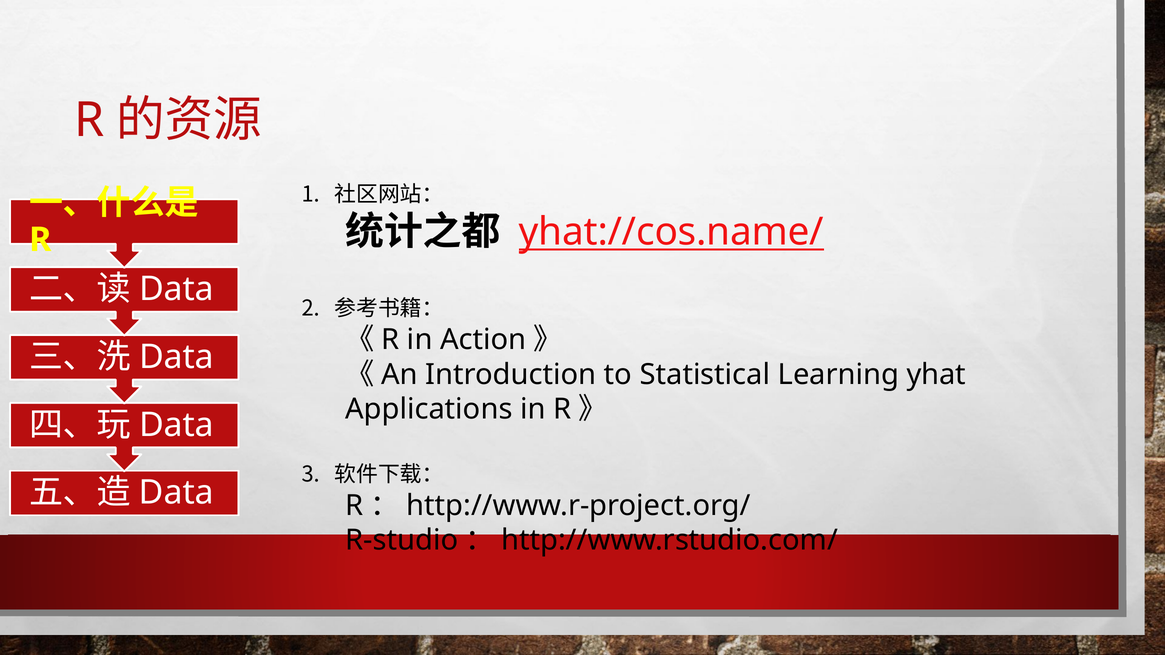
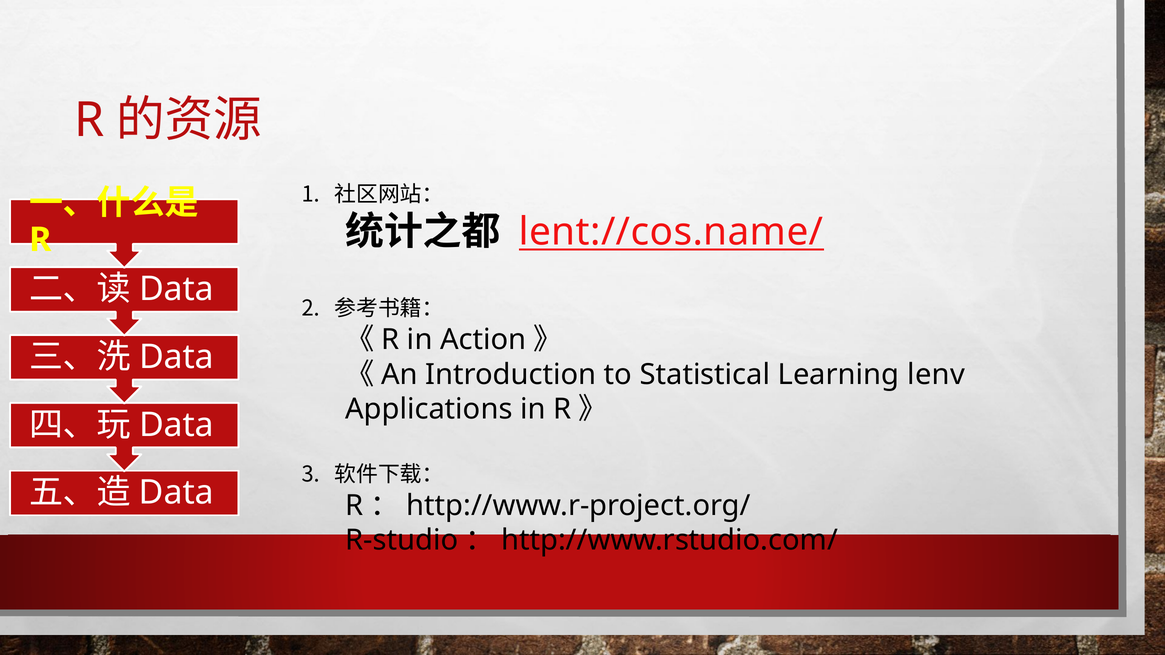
yhat://cos.name/: yhat://cos.name/ -> lent://cos.name/ (671, 232)
yhat: yhat -> lenv (936, 375)
